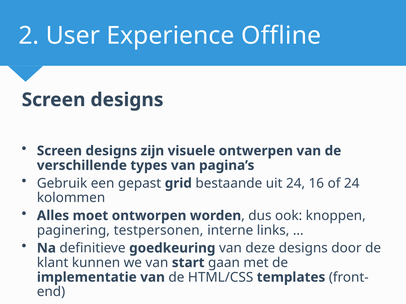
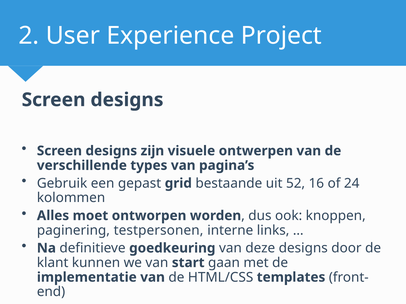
Offline: Offline -> Project (281, 36)
uit 24: 24 -> 52 (296, 184)
